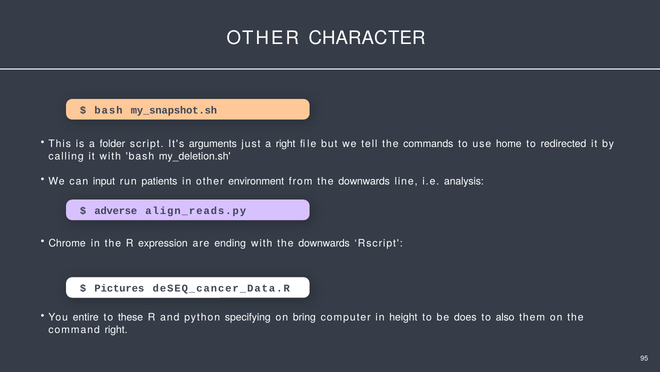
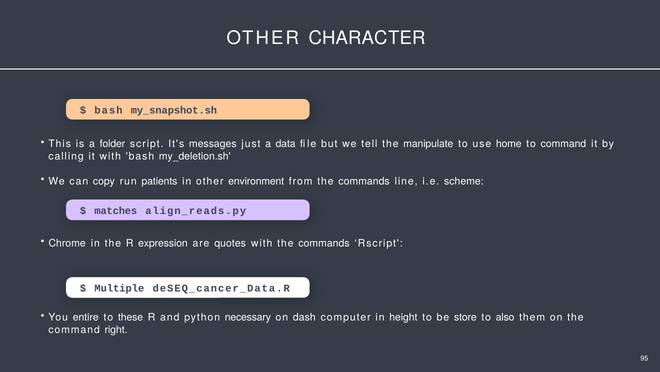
arguments: arguments -> messages (213, 144)
a right: right -> data (286, 144)
commands: commands -> manipulate (428, 144)
to redirected: redirected -> command (563, 144)
input: input -> copy (104, 181)
from the downwards: downwards -> commands (364, 181)
analysis: analysis -> scheme (464, 181)
adverse: adverse -> matches (116, 211)
ending: ending -> quotes (230, 243)
with the downwards: downwards -> commands (324, 243)
Pictures: Pictures -> Multiple (119, 288)
specifying: specifying -> necessary (248, 317)
bring: bring -> dash (304, 317)
does: does -> store (465, 317)
